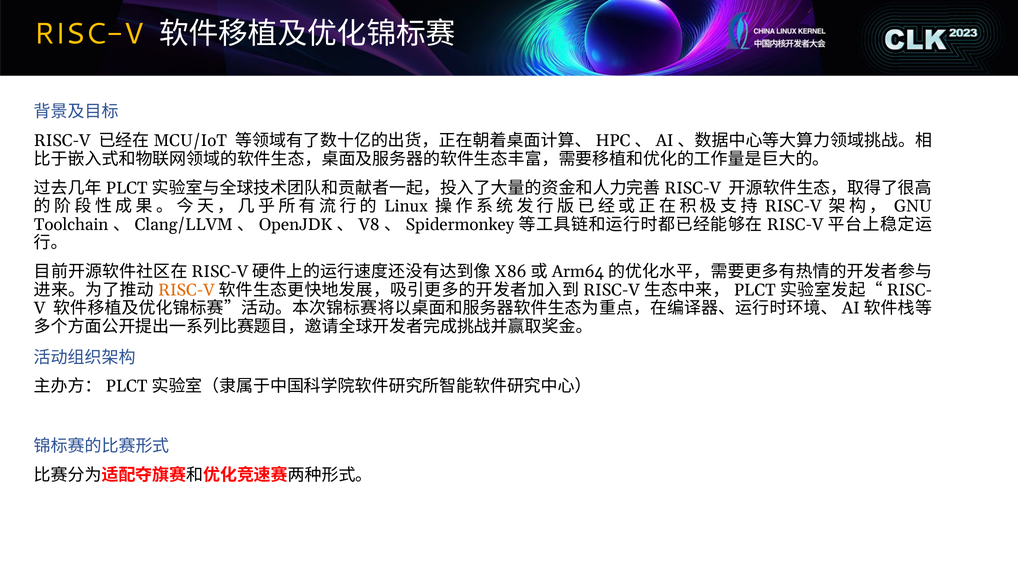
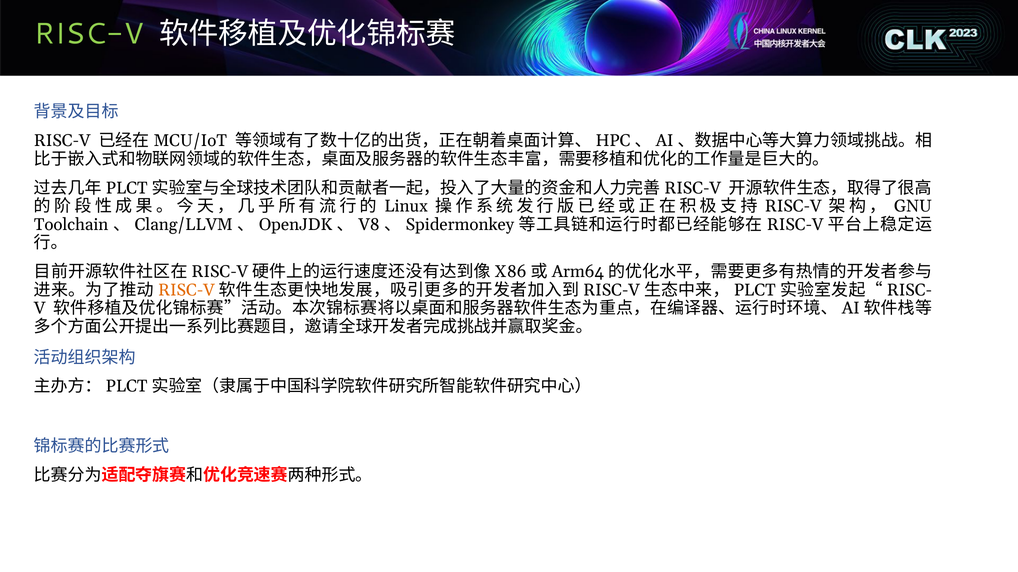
RISC-V colour: yellow -> light green (89, 34)
